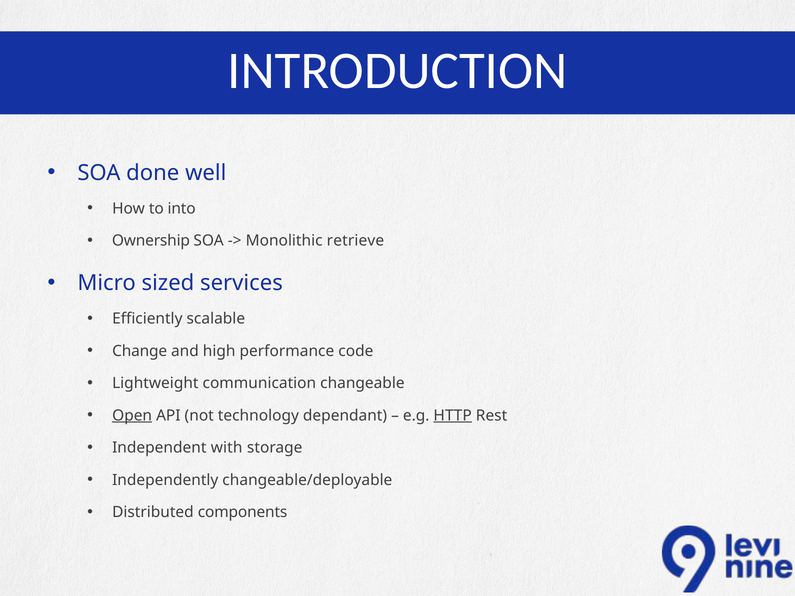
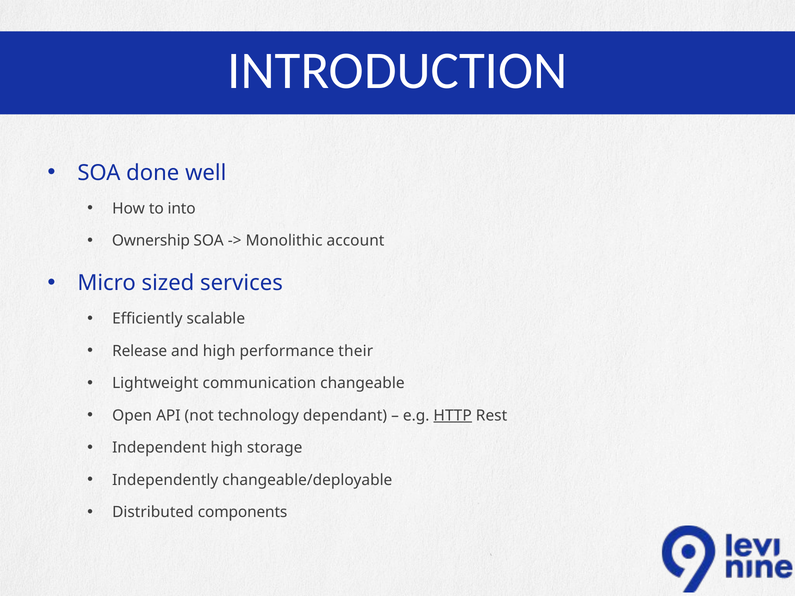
retrieve: retrieve -> account (355, 241)
Change: Change -> Release (140, 351)
code: code -> their (356, 351)
Open underline: present -> none (132, 416)
Independent with: with -> high (227, 448)
